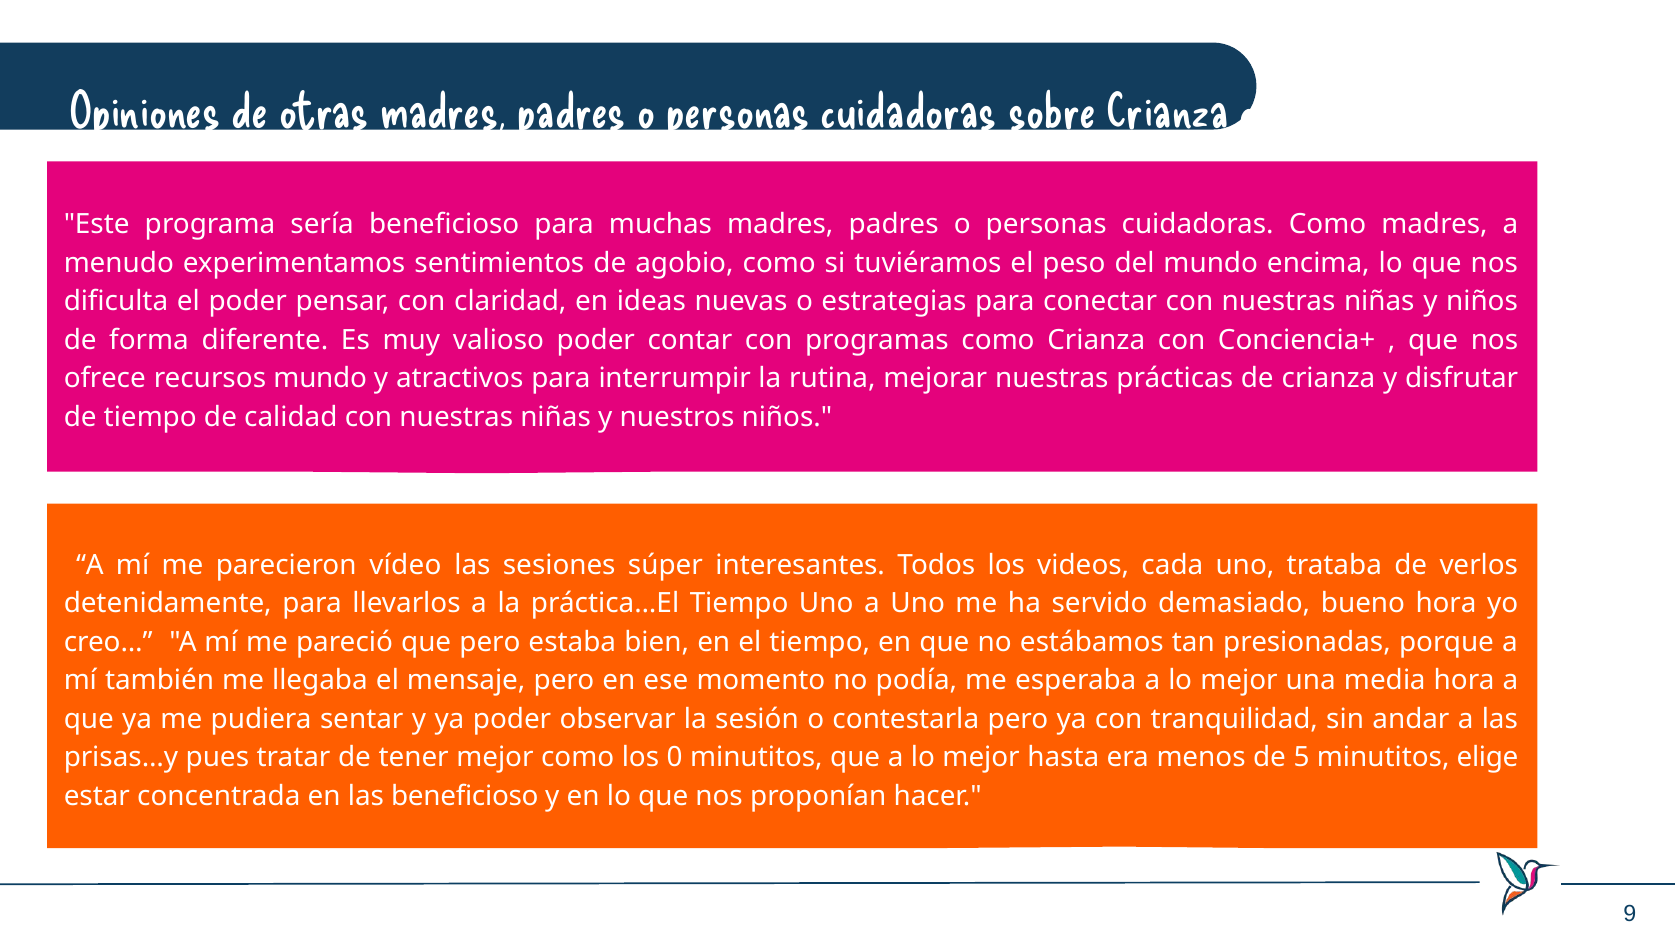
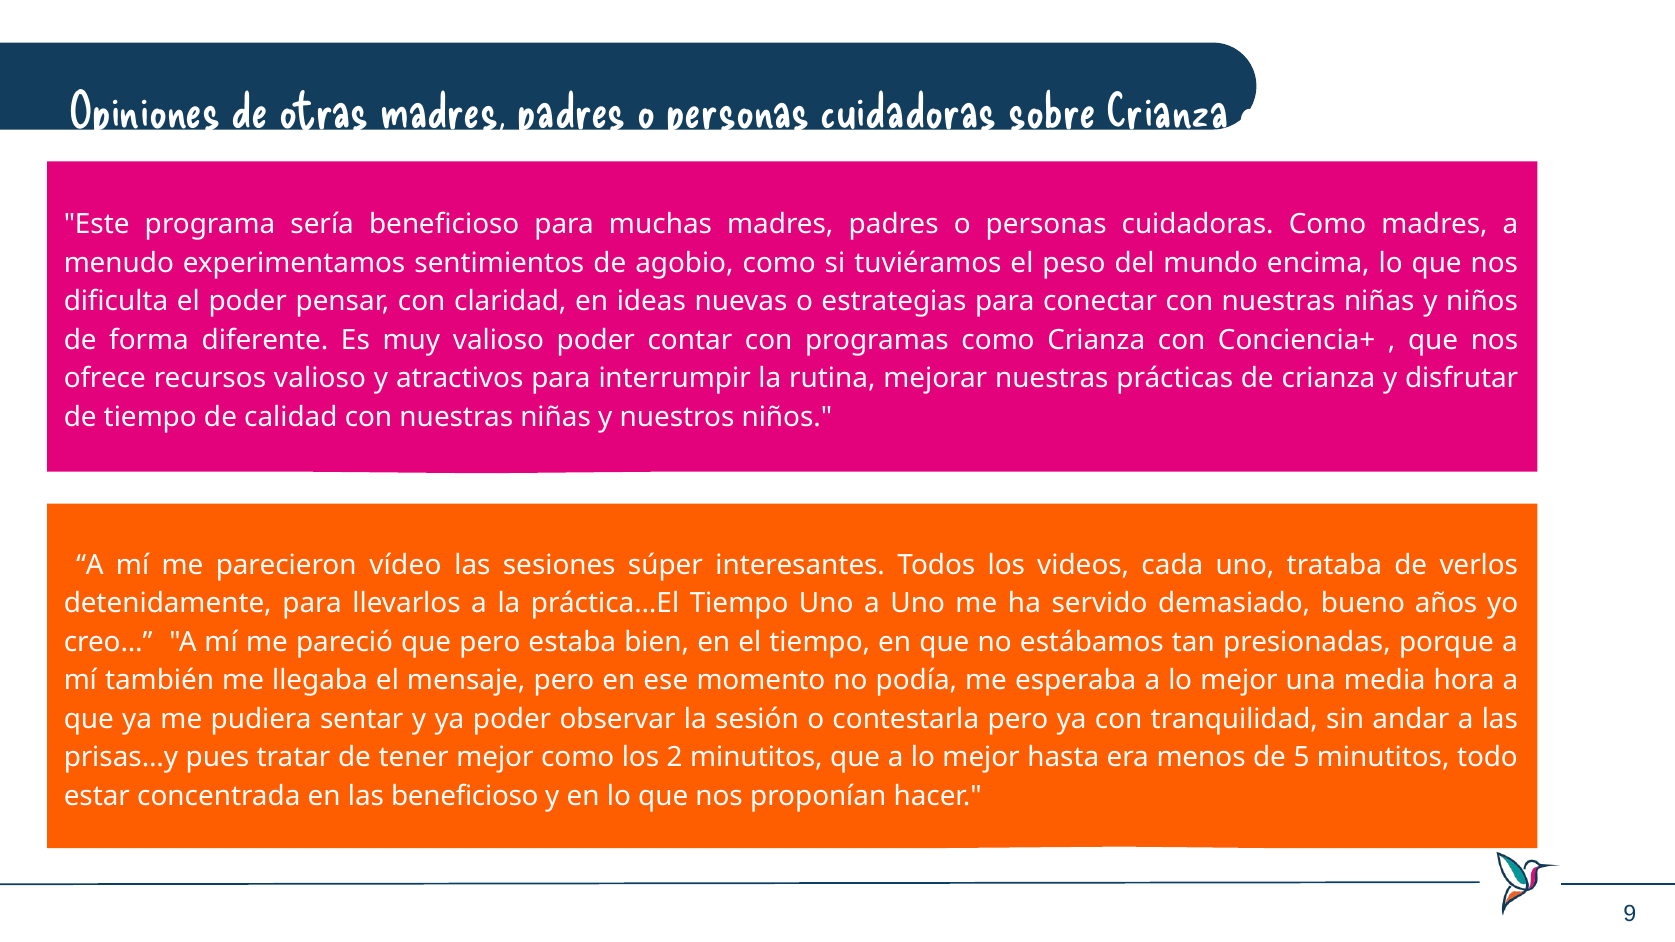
recursos mundo: mundo -> valioso (320, 379)
bueno hora: hora -> años (1446, 603)
0: 0 -> 2 (675, 758)
elige: elige -> todo (1487, 758)
